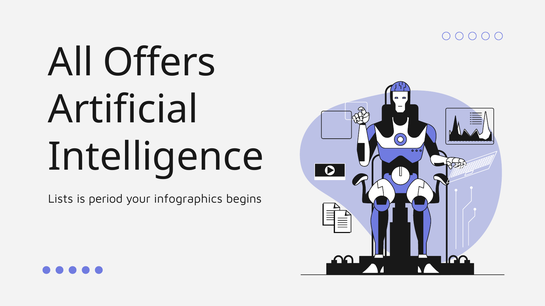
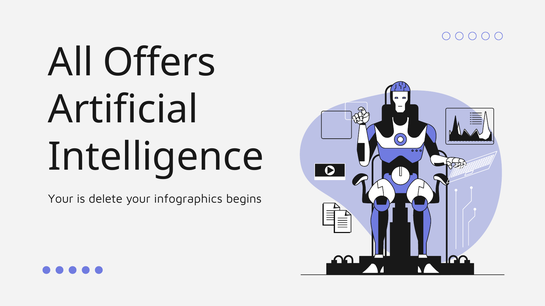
Lists: Lists -> Your (61, 199)
period: period -> delete (106, 199)
